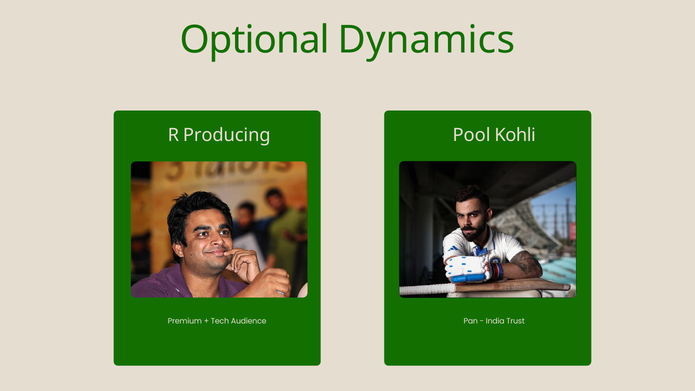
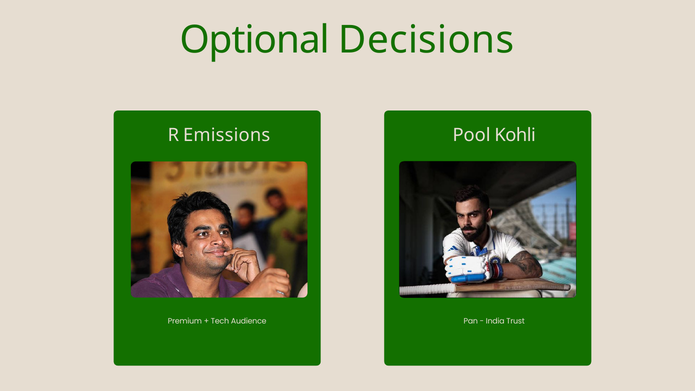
Dynamics: Dynamics -> Decisions (426, 40)
Producing: Producing -> Emissions (227, 135)
